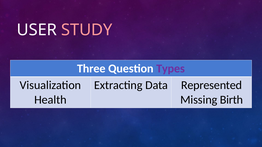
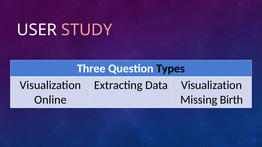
Types colour: purple -> black (171, 69)
Data Represented: Represented -> Visualization (212, 85)
Health: Health -> Online (50, 100)
